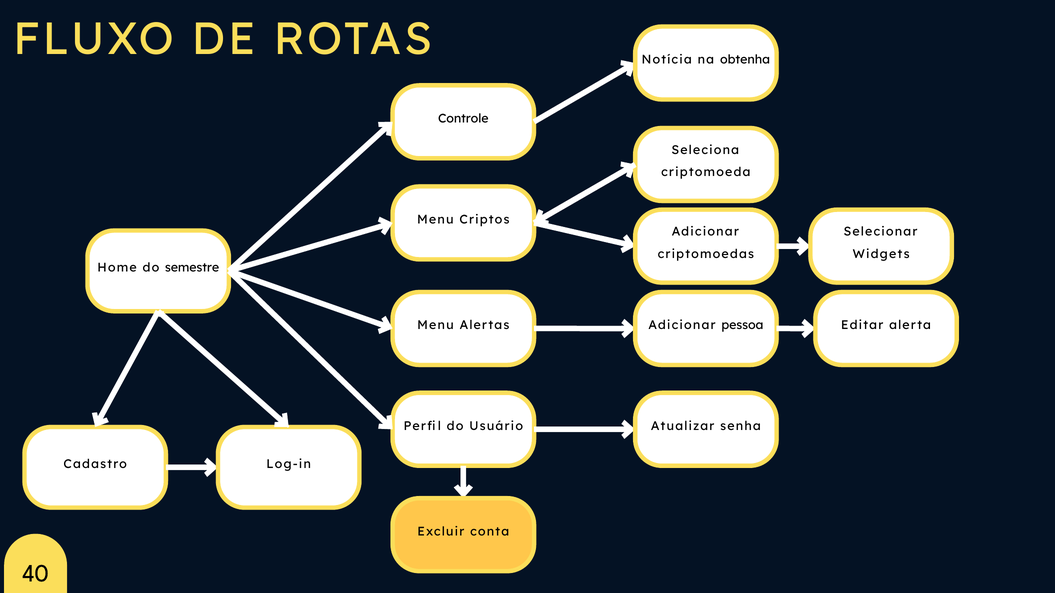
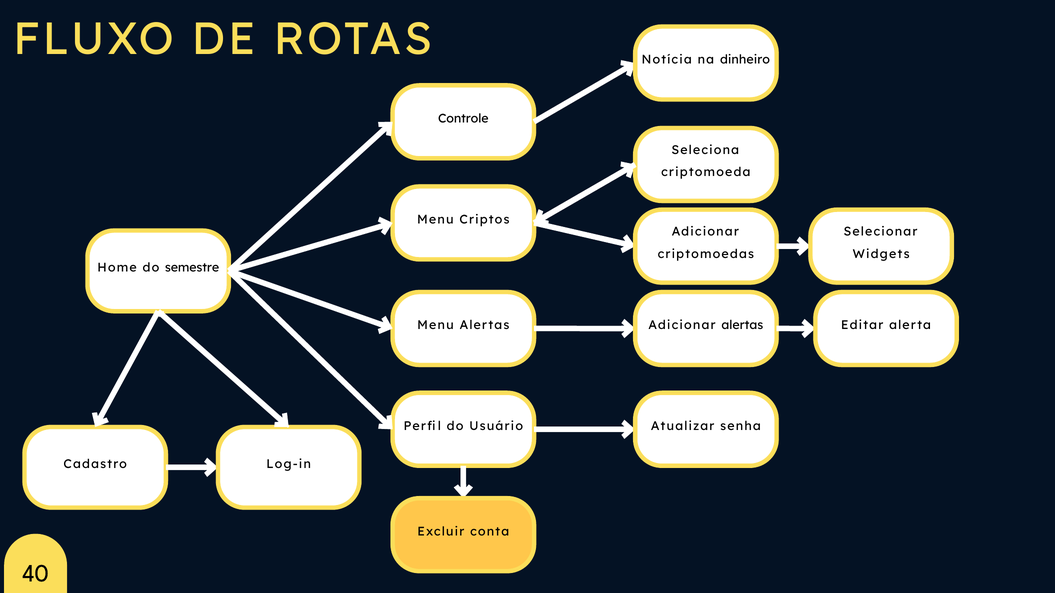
obtenha: obtenha -> dinheiro (745, 60)
Adicionar pessoa: pessoa -> alertas (742, 326)
